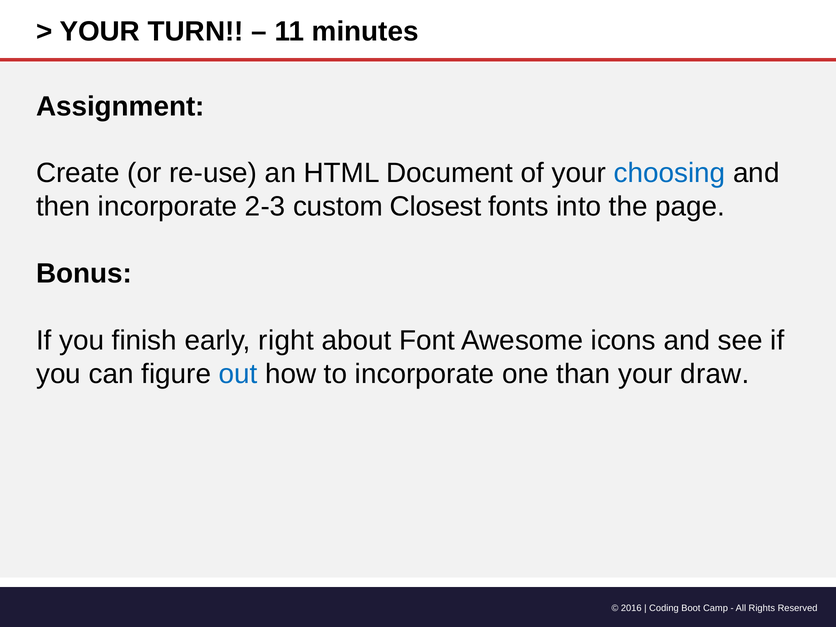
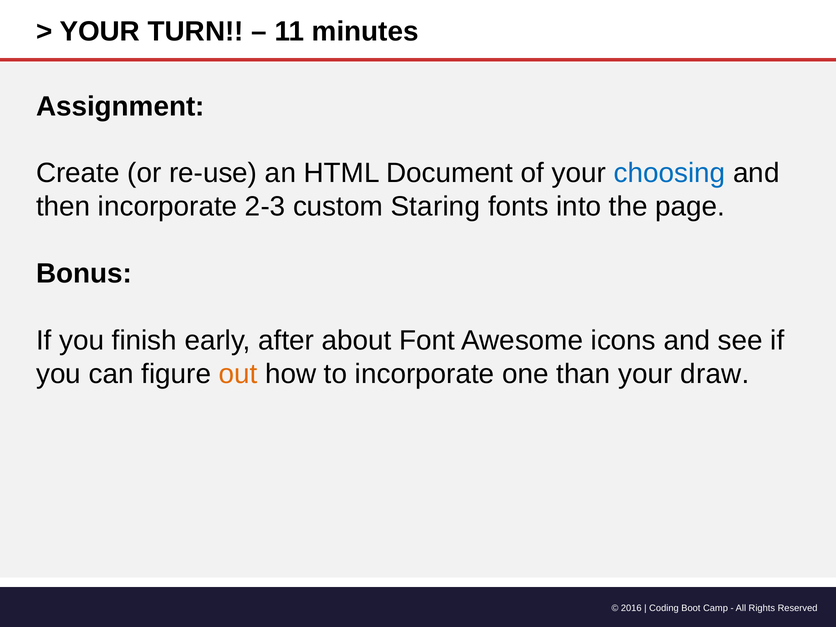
Closest: Closest -> Staring (435, 207)
right: right -> after (286, 340)
out colour: blue -> orange (238, 374)
